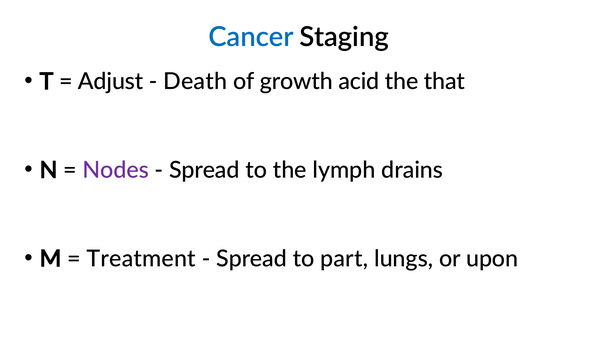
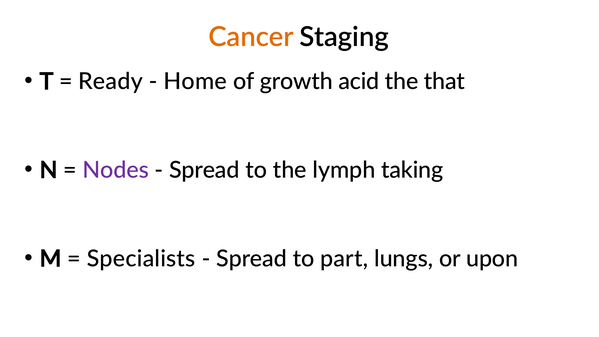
Cancer colour: blue -> orange (251, 37)
Adjust: Adjust -> Ready (110, 82)
Death: Death -> Home (195, 82)
drains: drains -> taking (412, 170)
Treatment: Treatment -> Specialists (141, 259)
